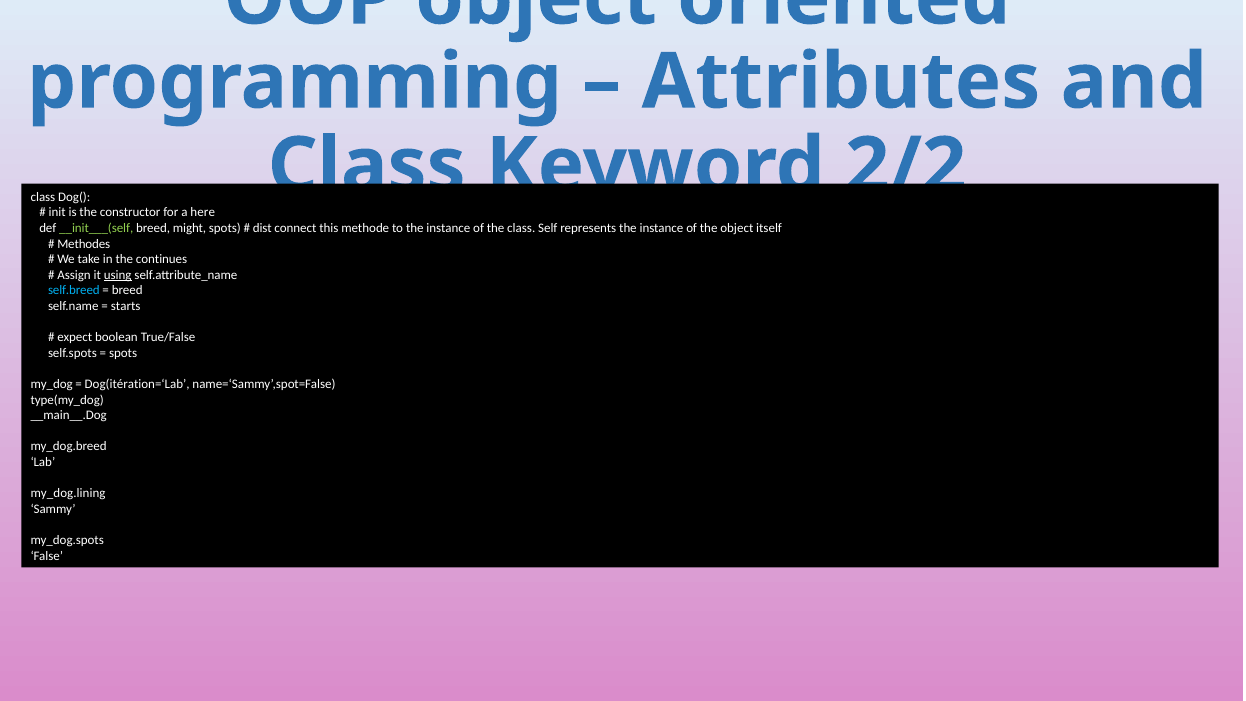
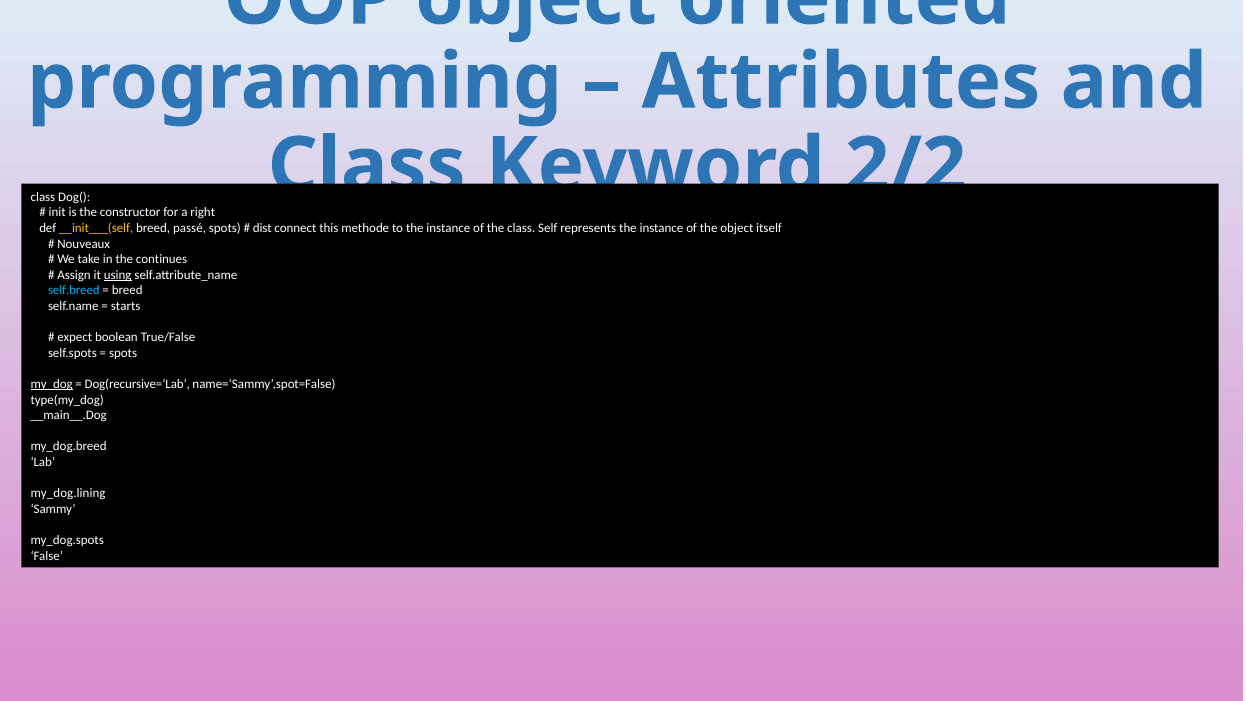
here: here -> right (203, 213)
__init___(self colour: light green -> yellow (96, 228)
might: might -> passé (190, 228)
Methodes: Methodes -> Nouveaux (84, 244)
my_dog underline: none -> present (52, 384)
Dog(itération=‘Lab: Dog(itération=‘Lab -> Dog(recursive=‘Lab (137, 384)
